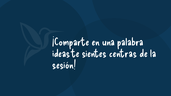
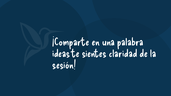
centras: centras -> claridad (123, 54)
